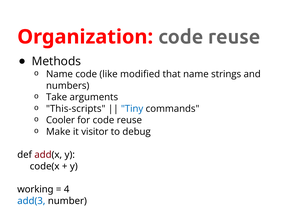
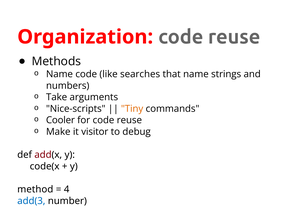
modified: modified -> searches (140, 74)
This-scripts: This-scripts -> Nice-scripts (76, 109)
Tiny colour: blue -> orange (132, 109)
working: working -> method (35, 189)
